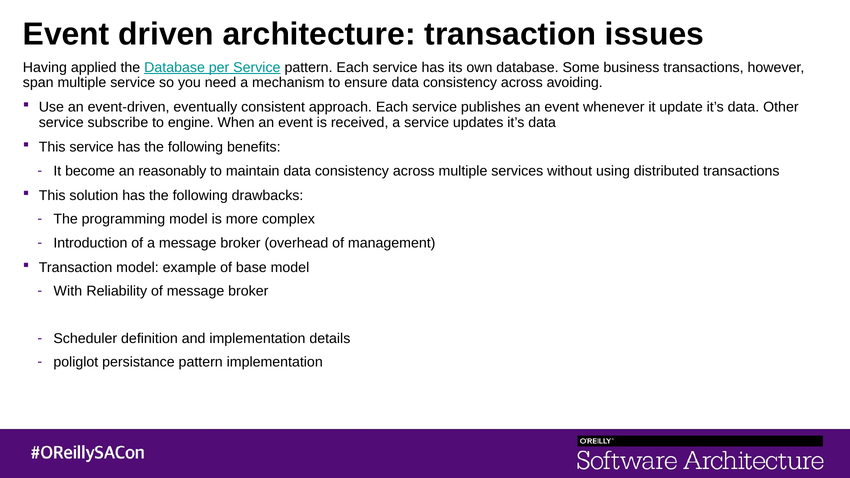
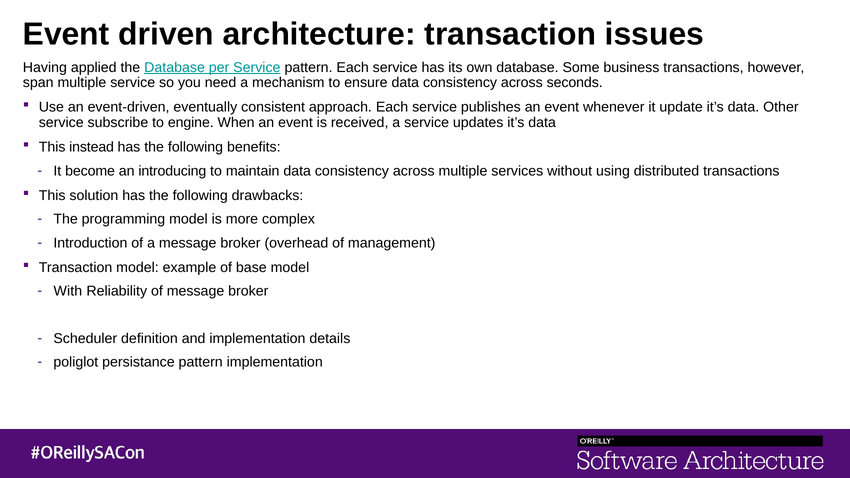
avoiding: avoiding -> seconds (575, 83)
This service: service -> instead (92, 147)
reasonably: reasonably -> introducing (172, 171)
